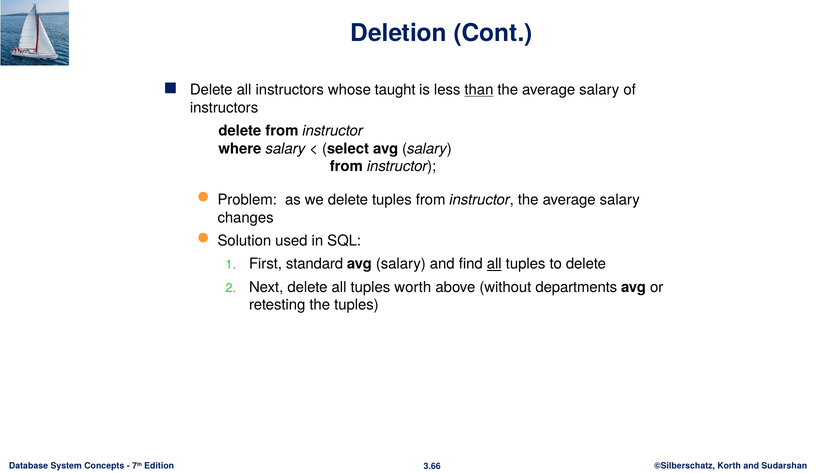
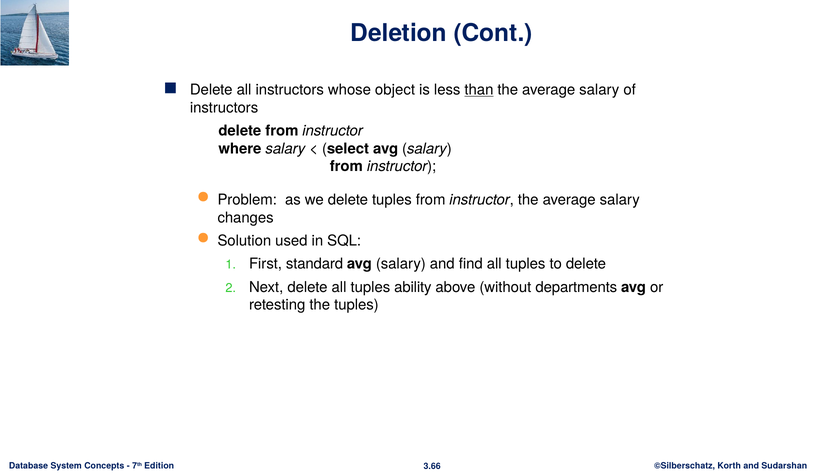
taught: taught -> object (395, 90)
all underline: present -> none (494, 264)
worth: worth -> ability (413, 287)
